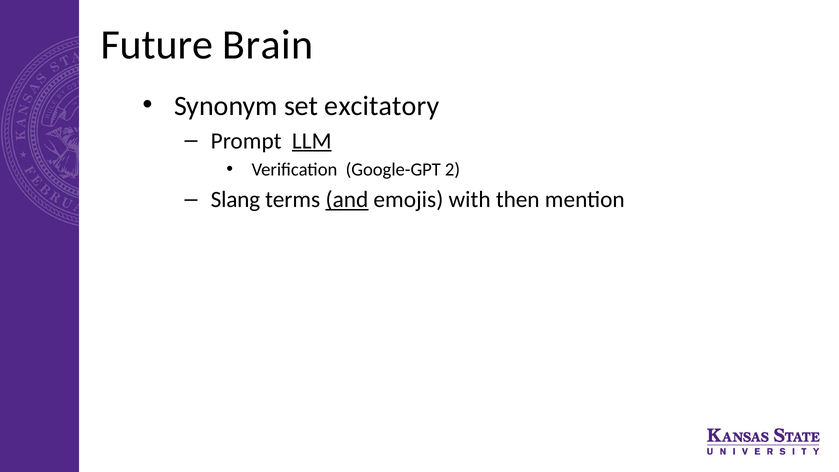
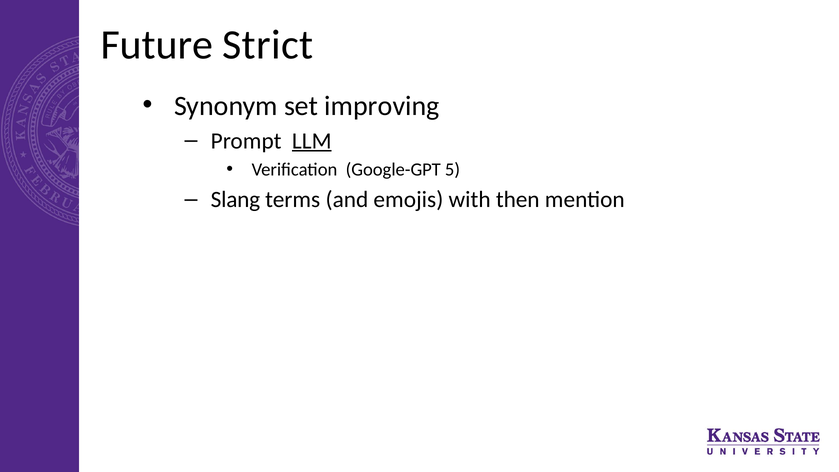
Brain: Brain -> Strict (268, 45)
excitatory: excitatory -> improving (382, 106)
2: 2 -> 5 (453, 169)
and underline: present -> none (347, 200)
